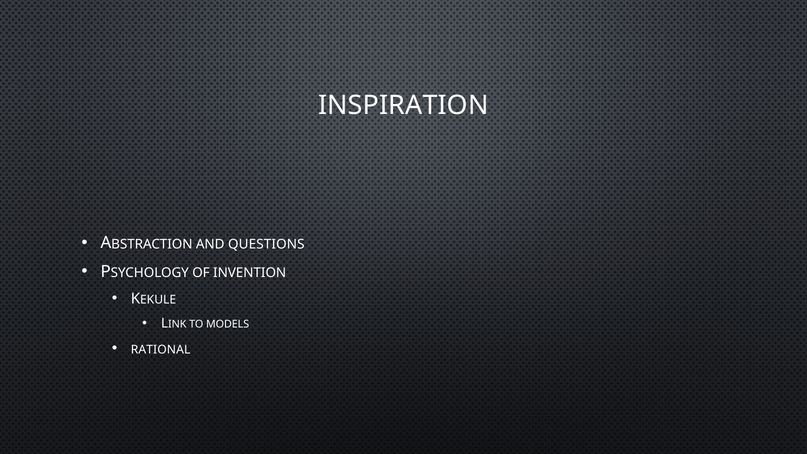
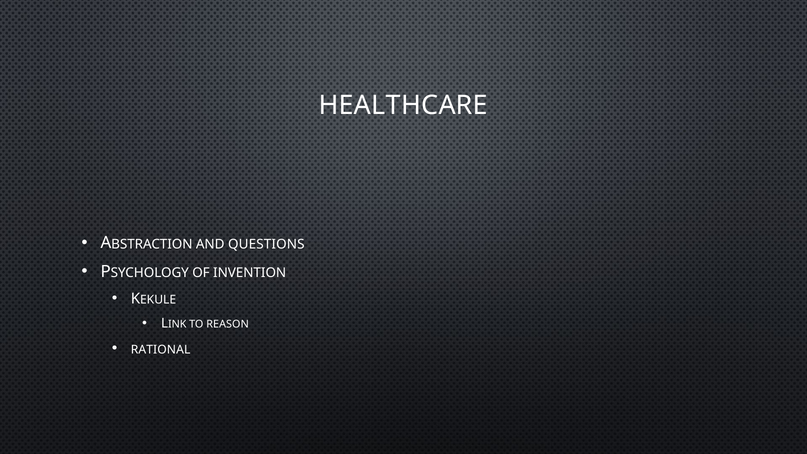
INSPIRATION: INSPIRATION -> HEALTHCARE (403, 105)
MODELS: MODELS -> REASON (228, 324)
